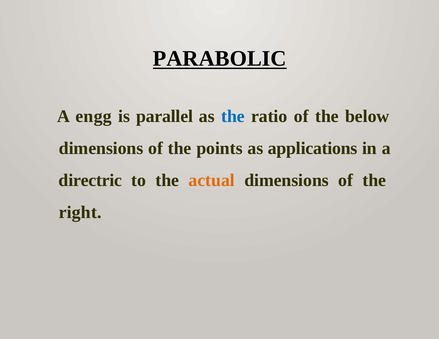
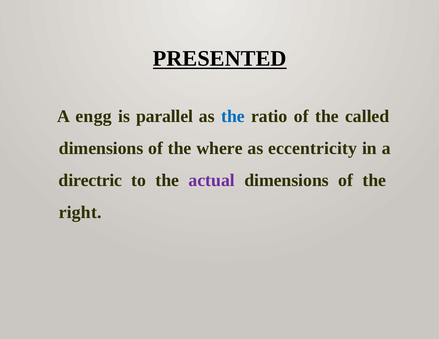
PARABOLIC: PARABOLIC -> PRESENTED (220, 59)
below: below -> called (367, 117)
points: points -> where (219, 148)
applications: applications -> eccentricity (313, 148)
actual colour: orange -> purple (212, 180)
